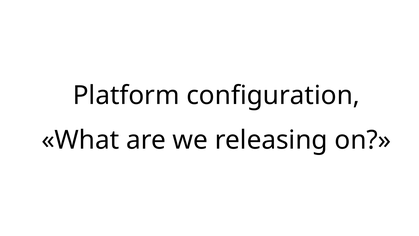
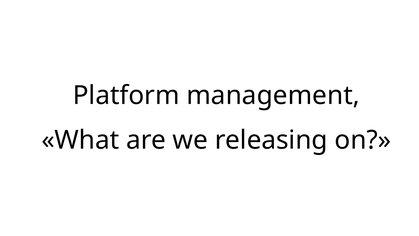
configuration: configuration -> management (273, 96)
